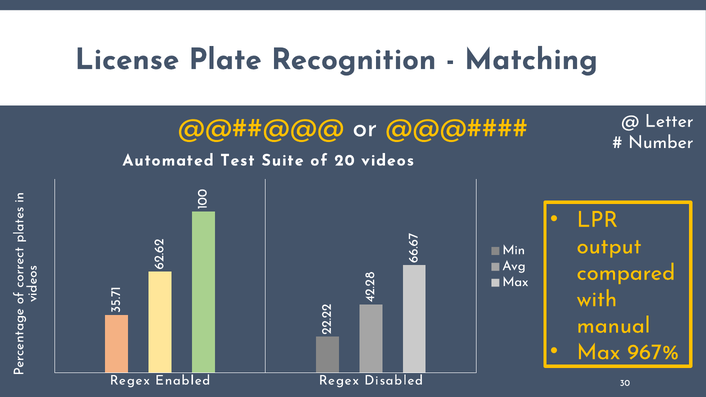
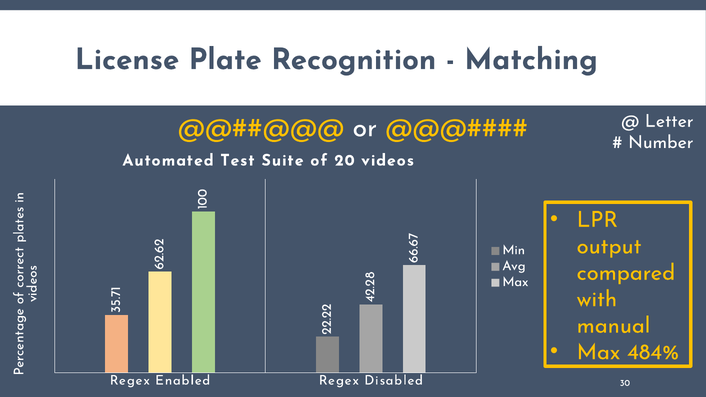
967%: 967% -> 484% (653, 352)
